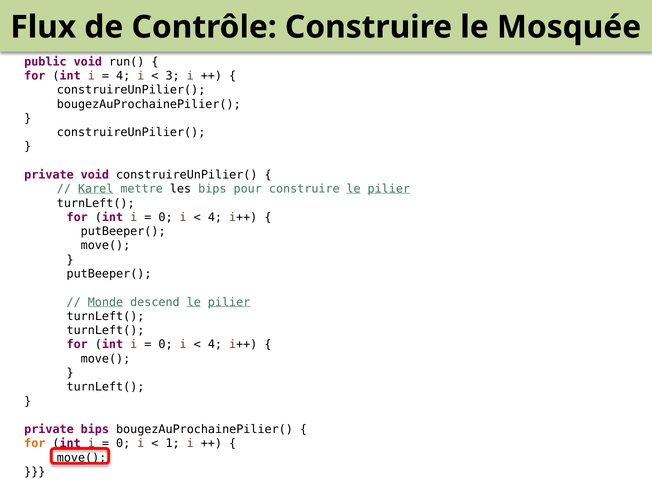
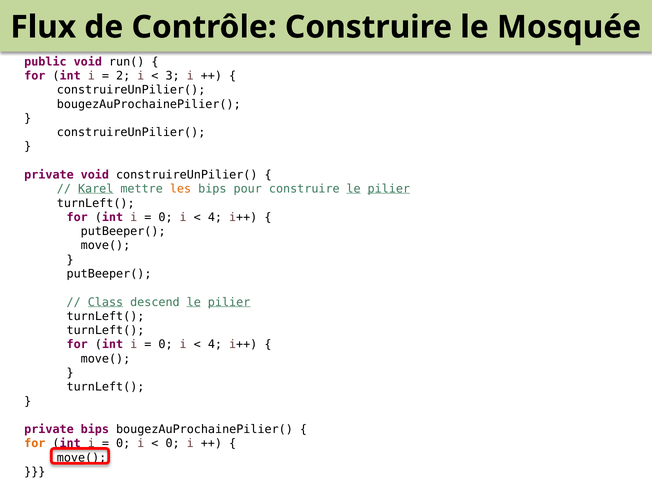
4: 4 -> 2 (123, 76)
les colour: black -> orange (181, 189)
Monde: Monde -> Class (105, 302)
1: 1 -> 0 (173, 444)
